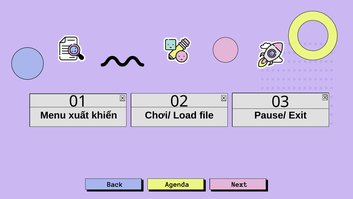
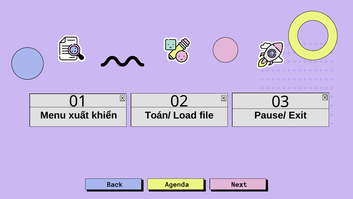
Chơi/: Chơi/ -> Toán/ (158, 115)
